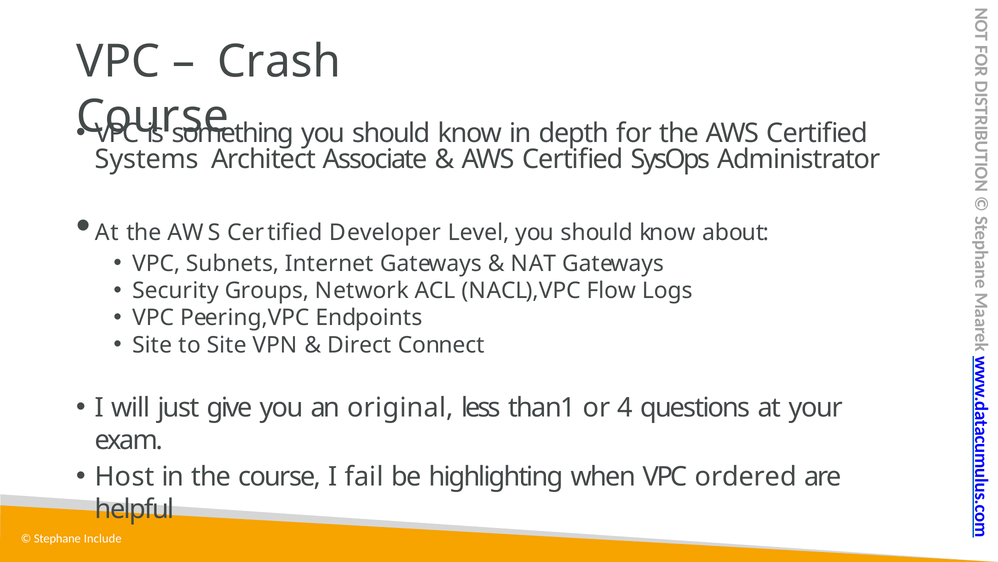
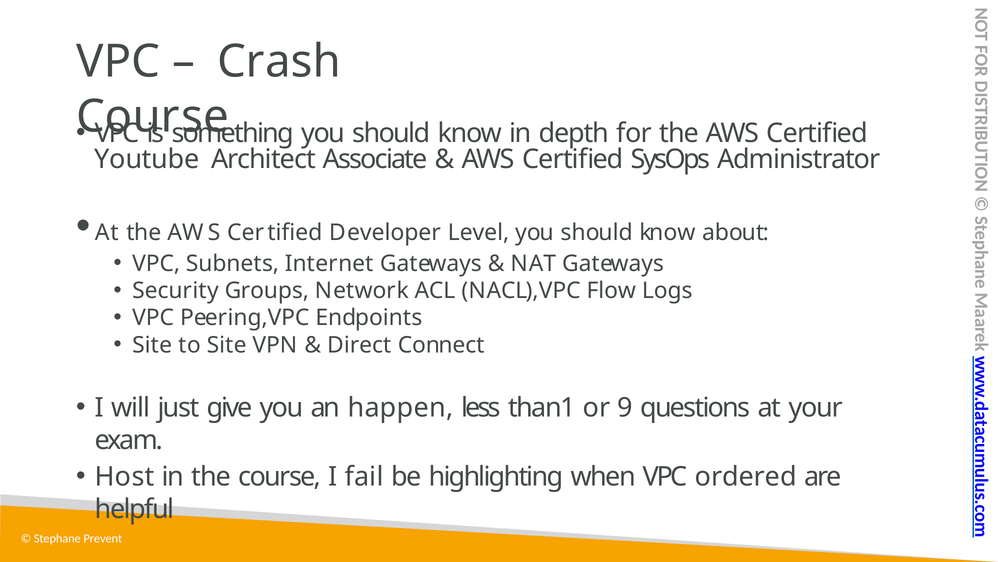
Systems: Systems -> Youtube (147, 159)
original: original -> happen (400, 407)
4: 4 -> 9 (625, 407)
Include: Include -> Prevent (103, 538)
